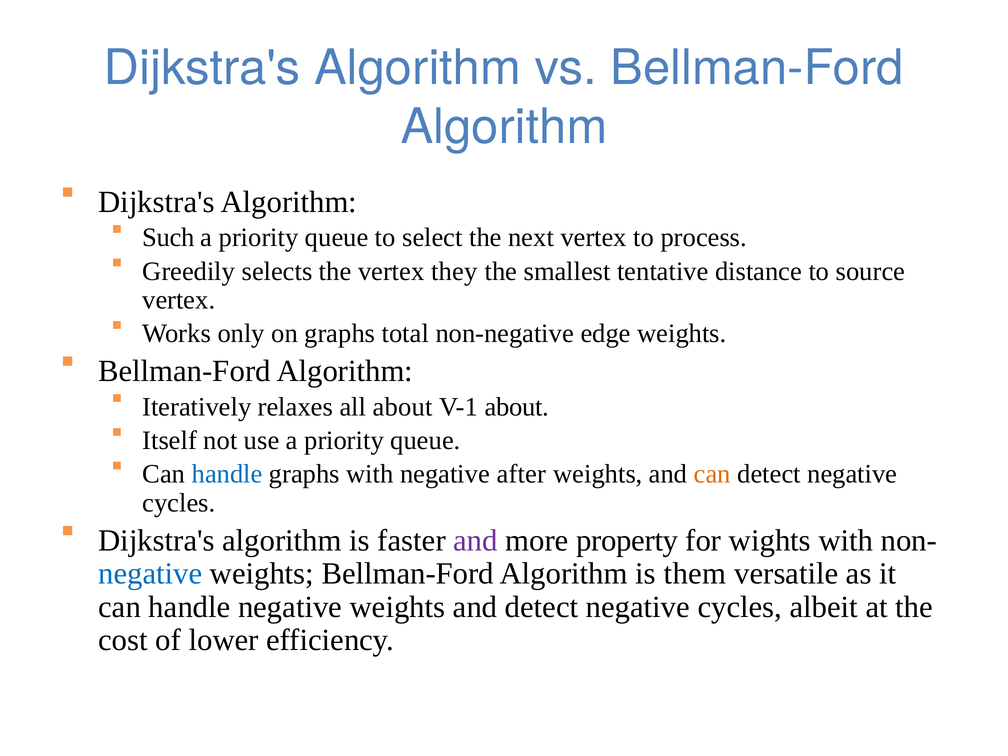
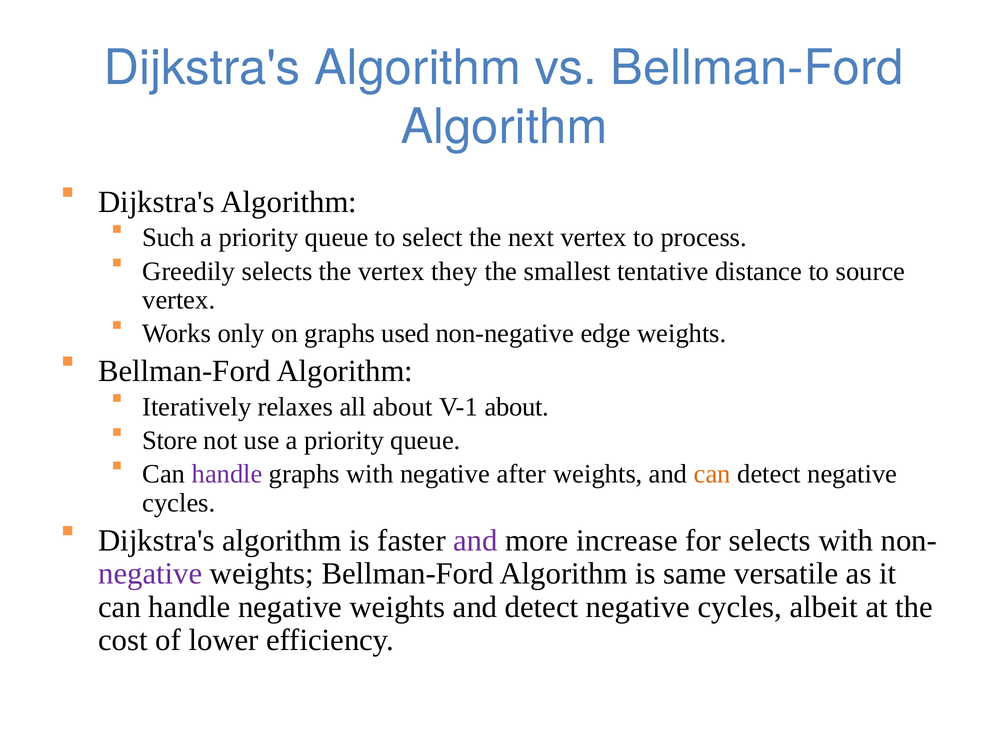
total: total -> used (405, 334)
Itself: Itself -> Store (170, 440)
handle colour: blue -> purple (227, 474)
property: property -> increase (627, 541)
for wights: wights -> selects (770, 541)
negative colour: blue -> purple (150, 574)
them: them -> same (695, 574)
